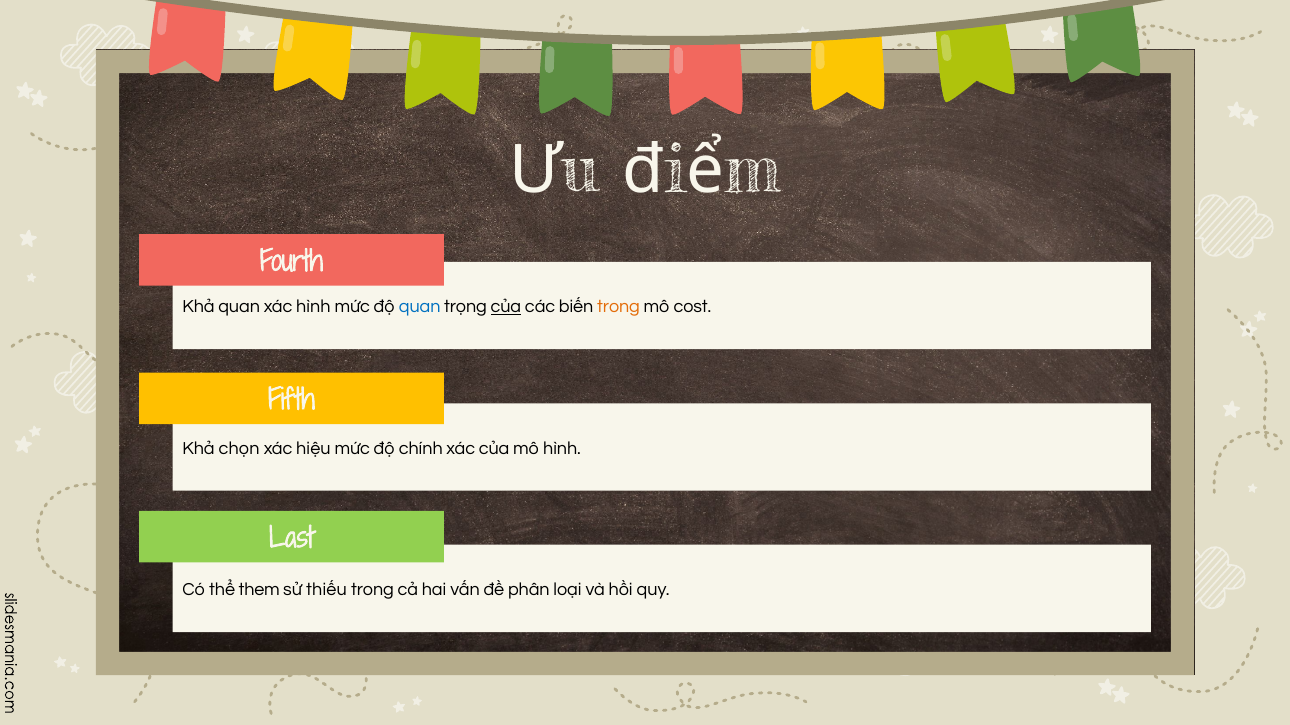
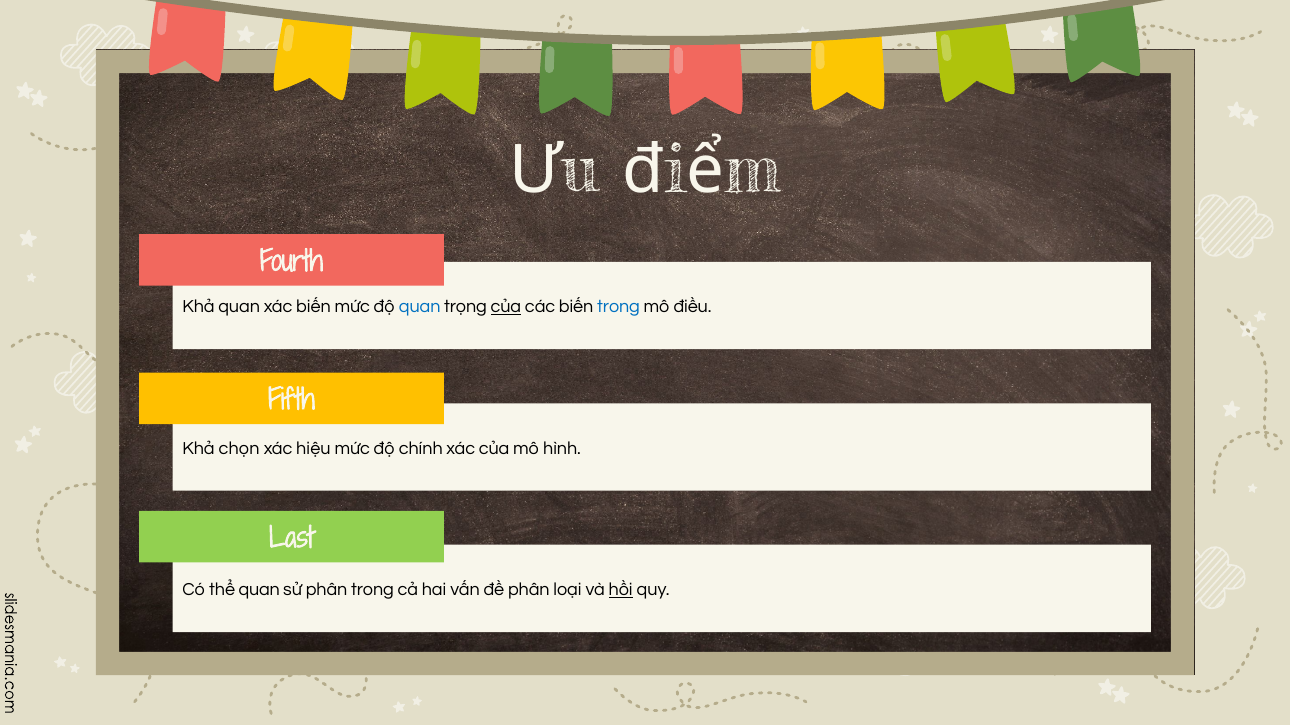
xác hình: hình -> biến (313, 307)
trong colour: orange -> blue (619, 307)
cost: cost -> điều (693, 307)
thể them: them -> quan (259, 590)
sử thiếu: thiếu -> phân (327, 590)
hồi underline: none -> present (621, 590)
